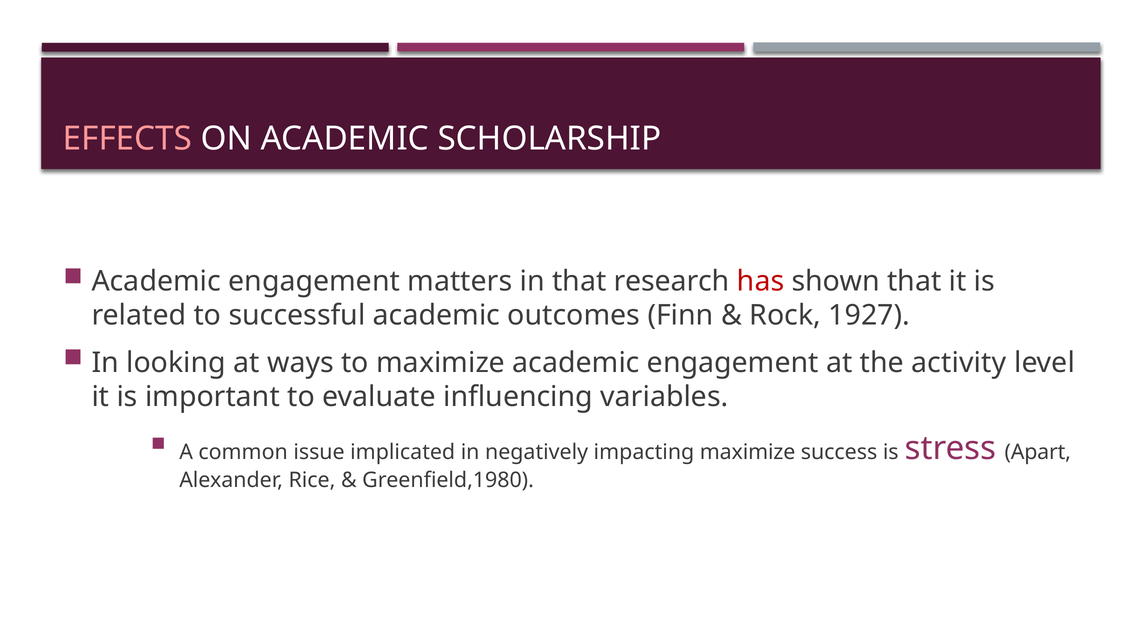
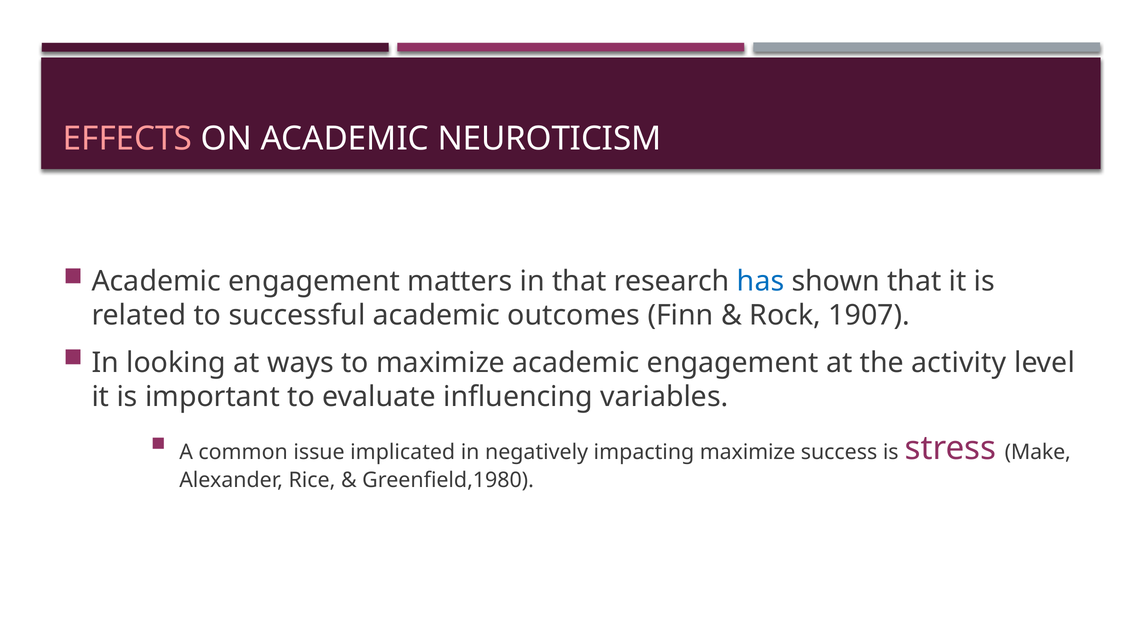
SCHOLARSHIP: SCHOLARSHIP -> NEUROTICISM (549, 139)
has colour: red -> blue (761, 281)
1927: 1927 -> 1907 (869, 315)
Apart: Apart -> Make (1038, 452)
